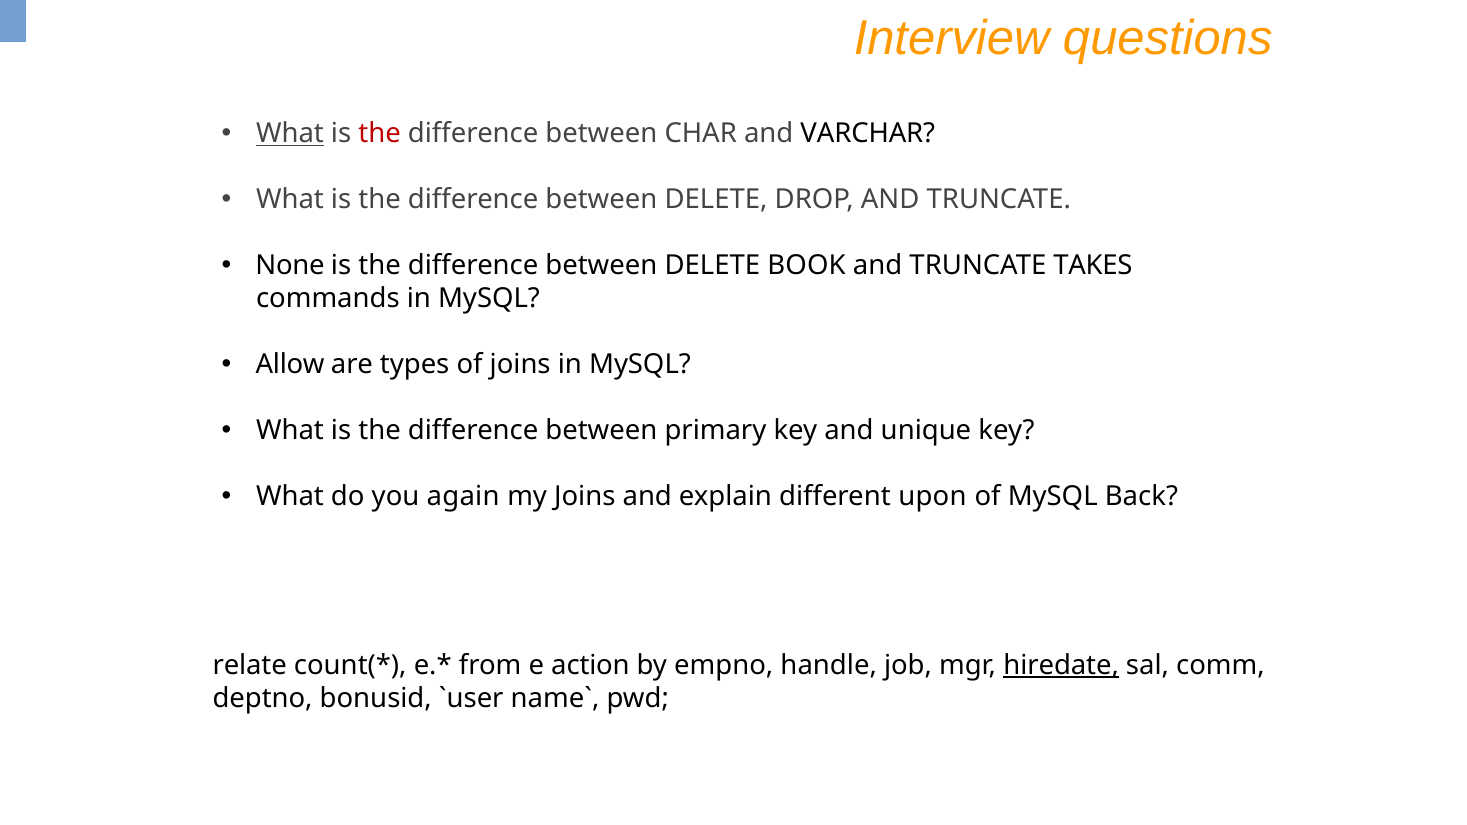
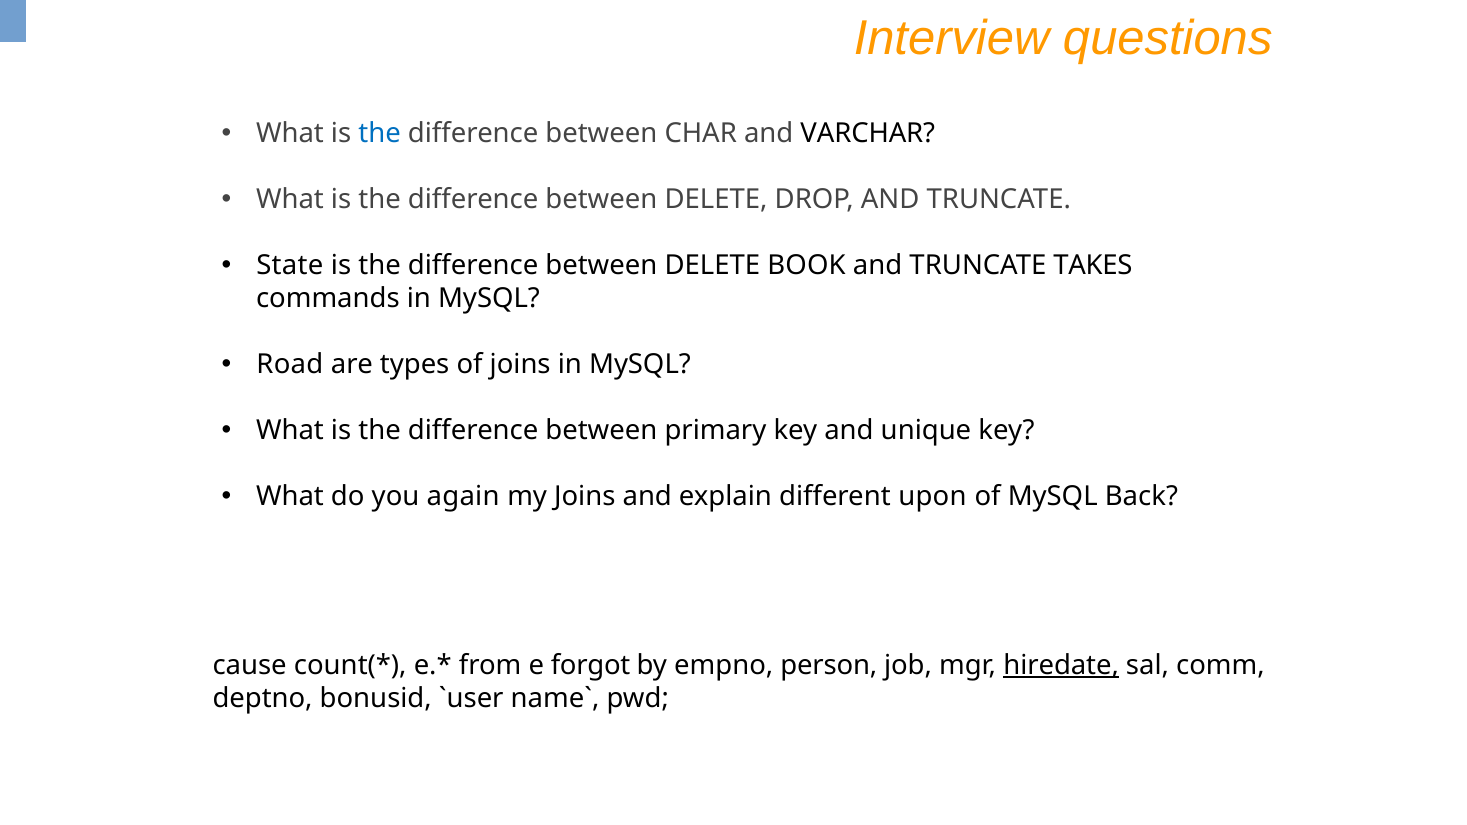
What underline: present -> none (290, 134)
the colour: red -> blue (380, 134)
None: None -> State (290, 266)
Allow: Allow -> Road (290, 365)
relate: relate -> cause (250, 666)
action: action -> forgot (591, 666)
handle: handle -> person (829, 666)
